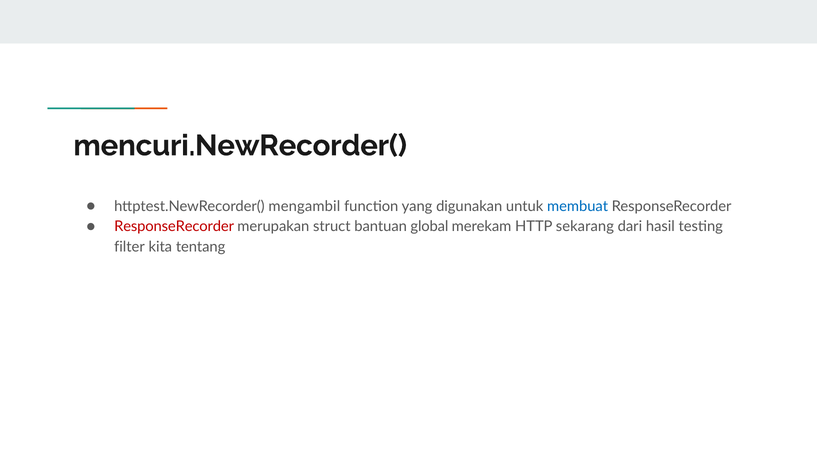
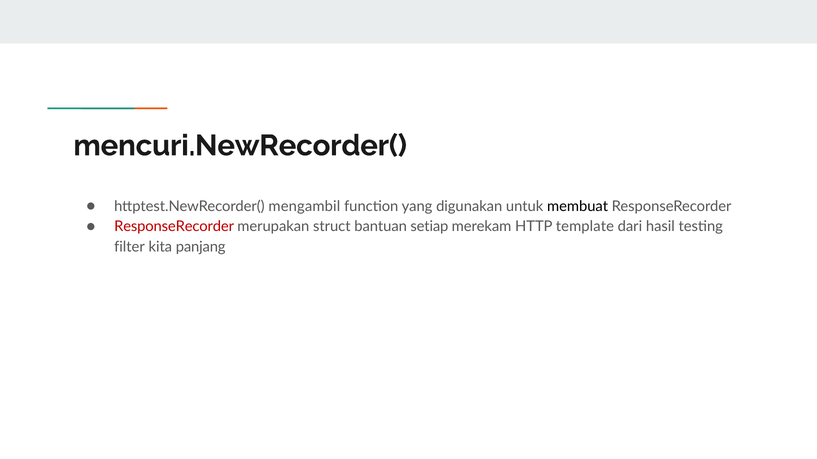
membuat colour: blue -> black (578, 206)
global: global -> setiap (429, 227)
sekarang: sekarang -> template (585, 227)
tentang: tentang -> panjang (201, 247)
